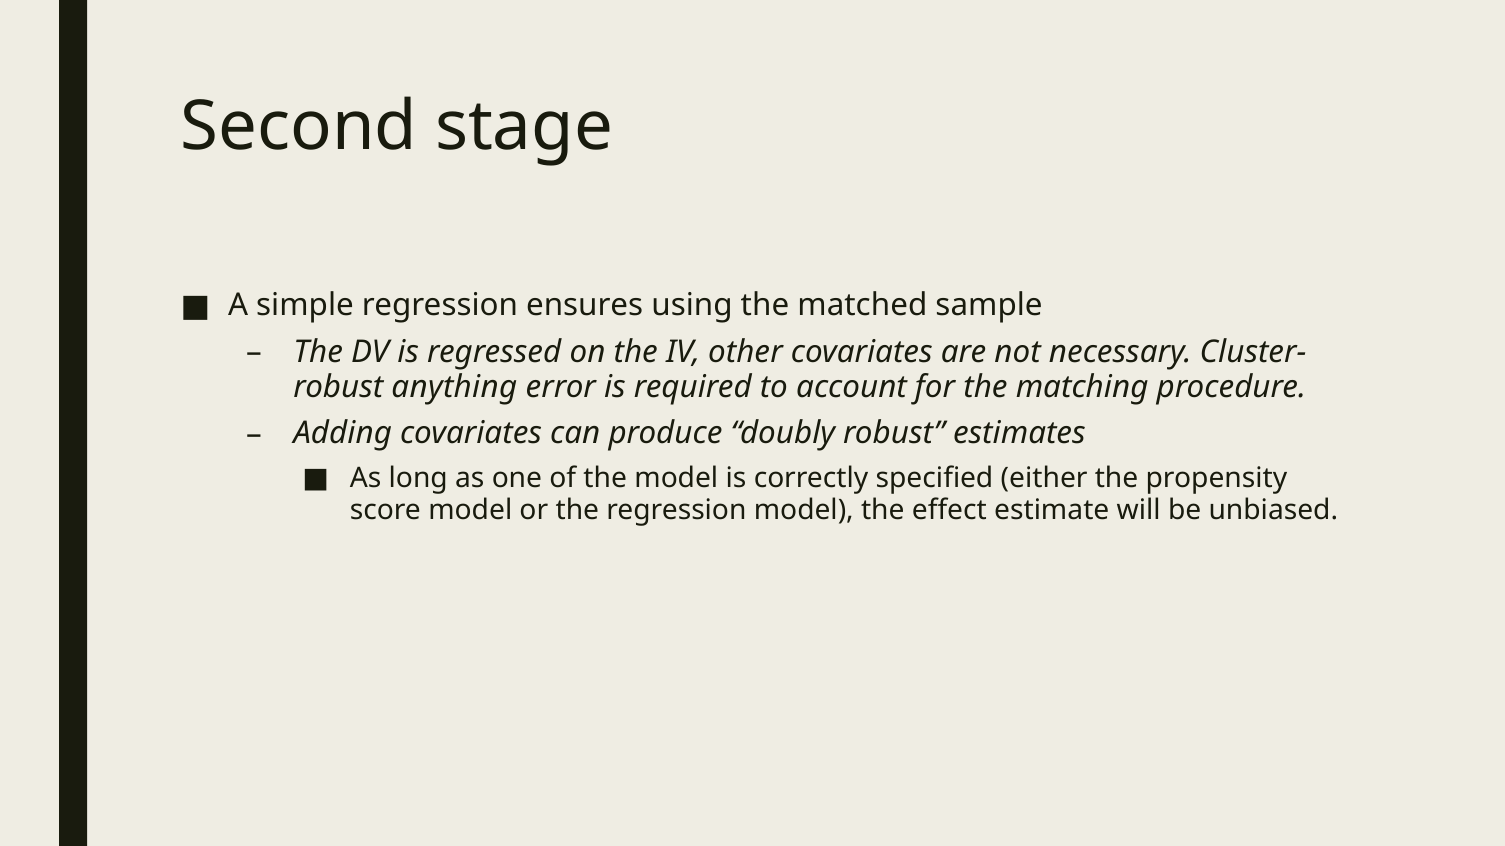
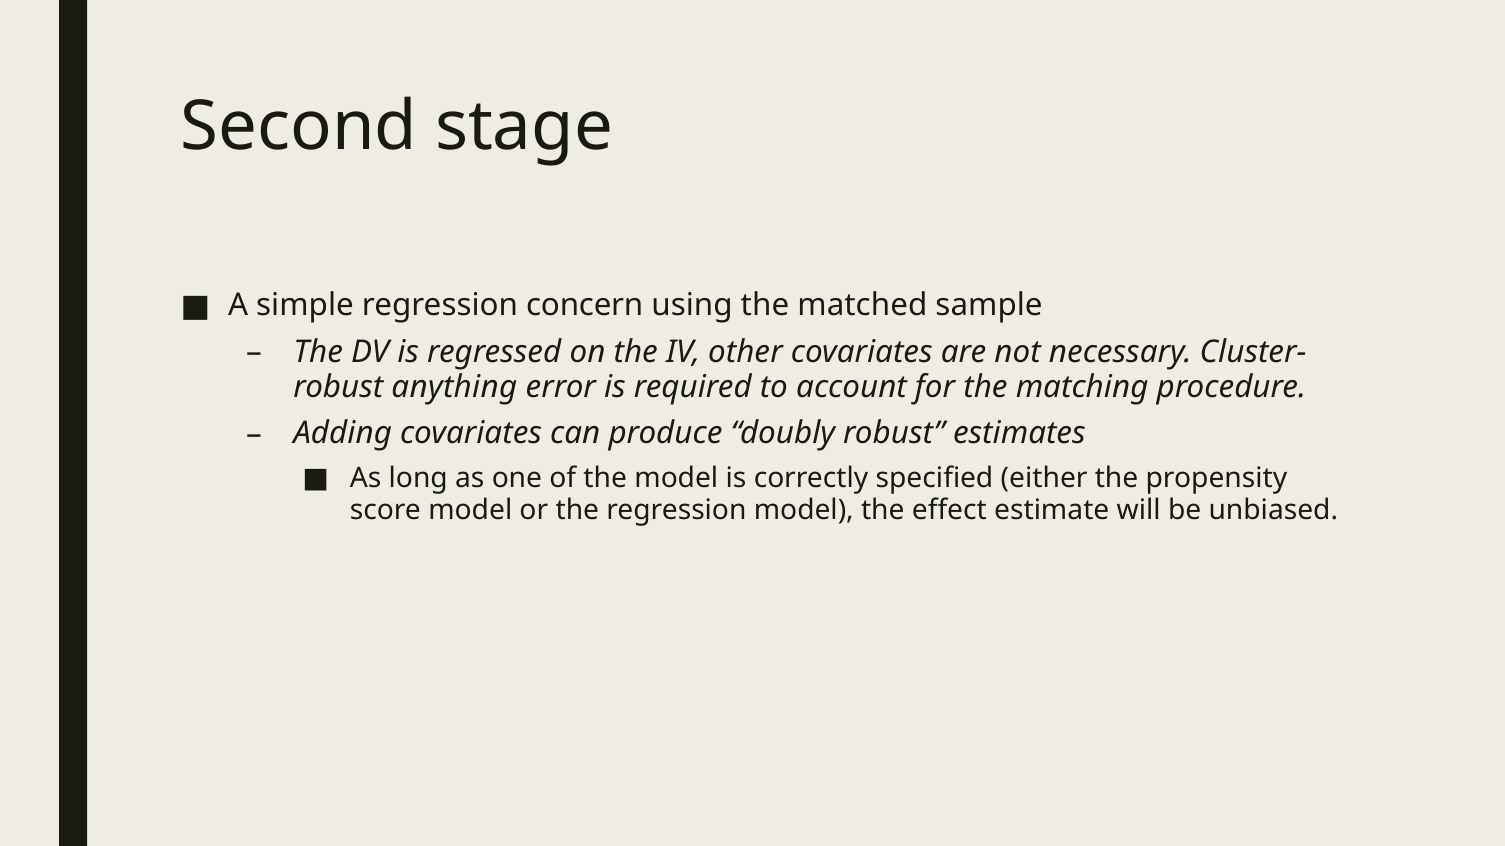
ensures: ensures -> concern (585, 306)
